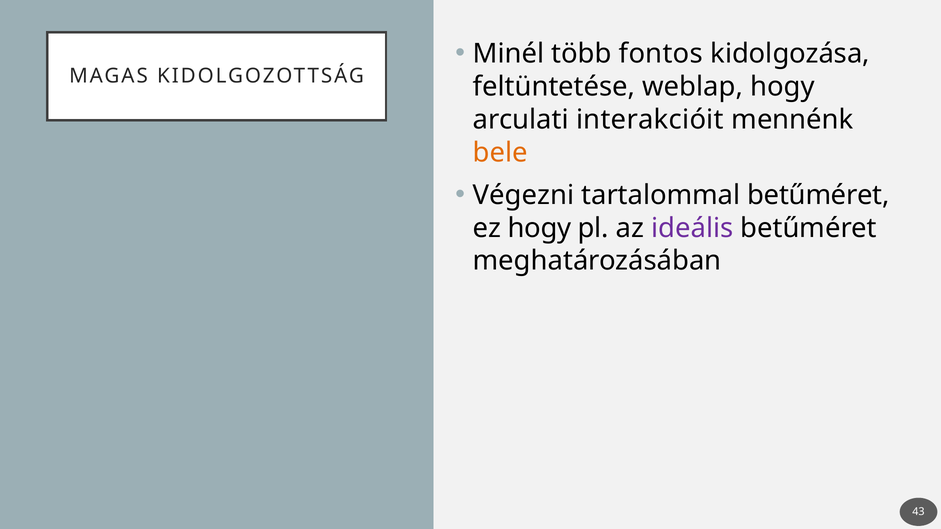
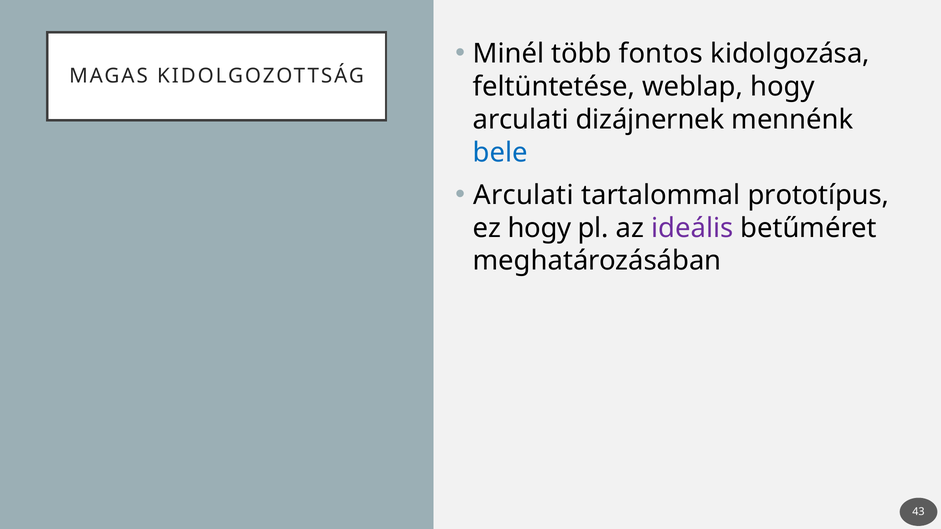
interakcióit: interakcióit -> dizájnernek (650, 120)
bele colour: orange -> blue (500, 153)
Végezni: Végezni -> Arculati (523, 195)
tartalommal betűméret: betűméret -> prototípus (818, 195)
